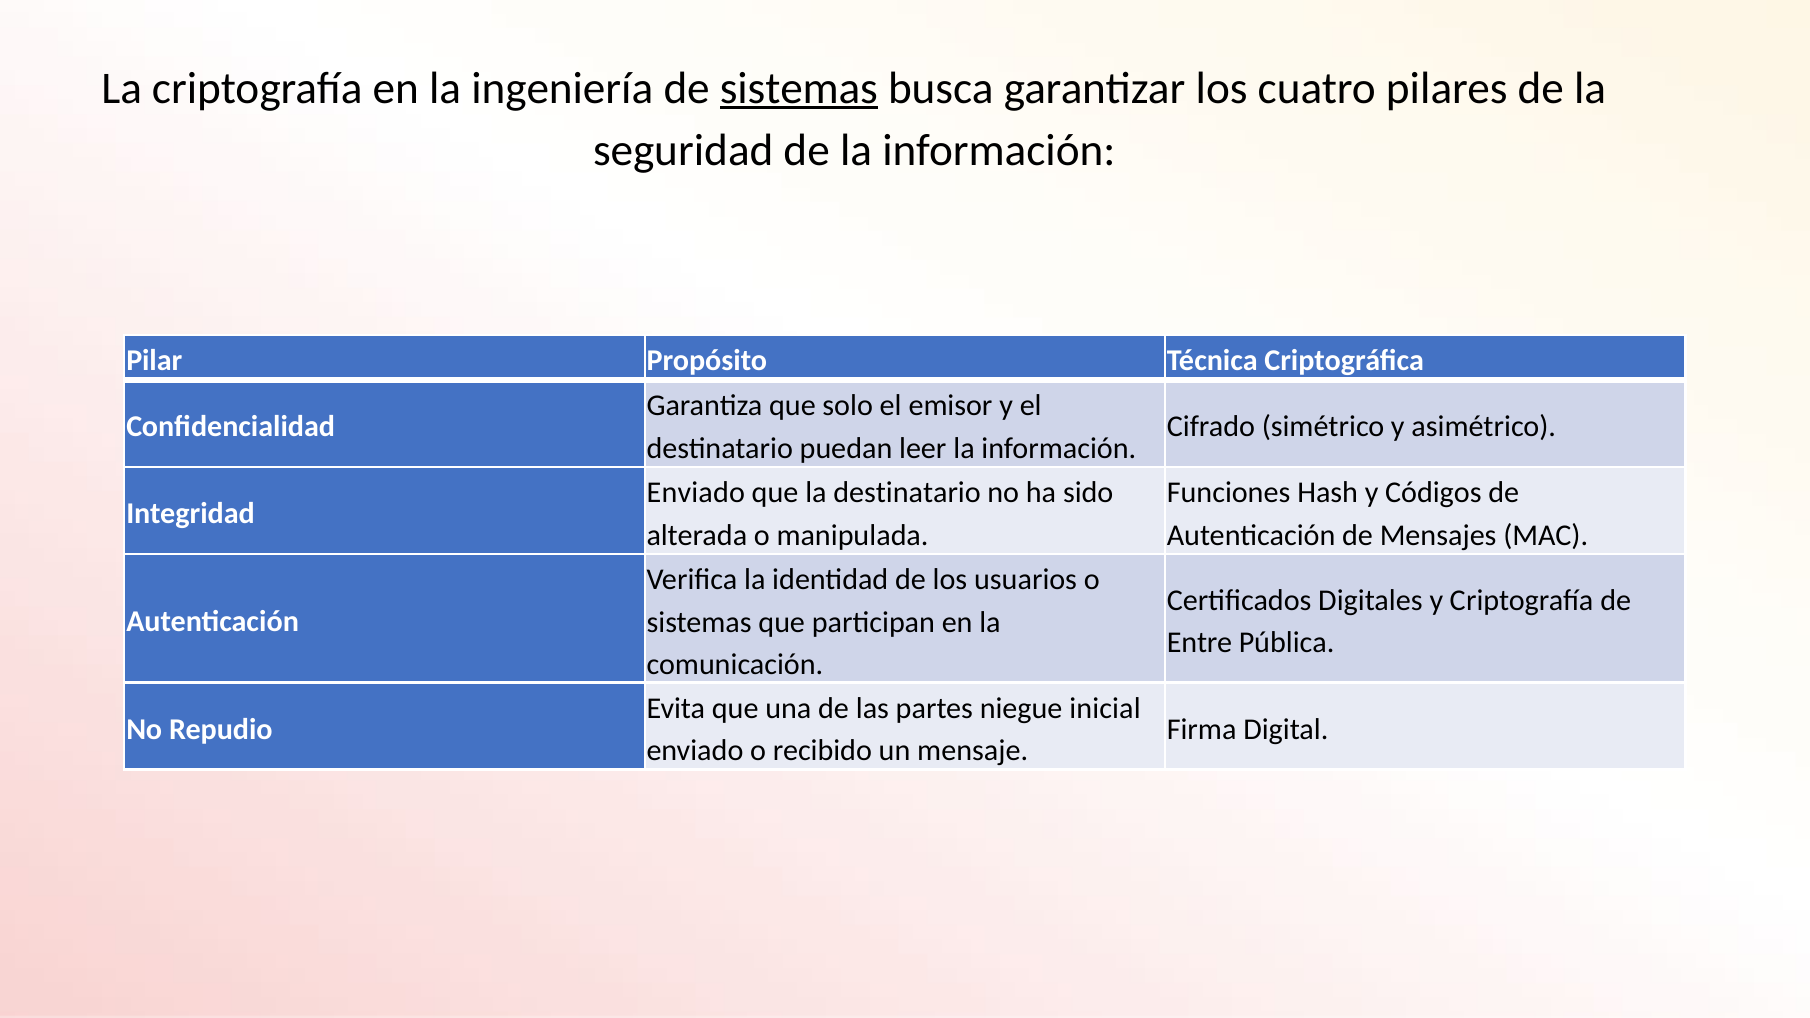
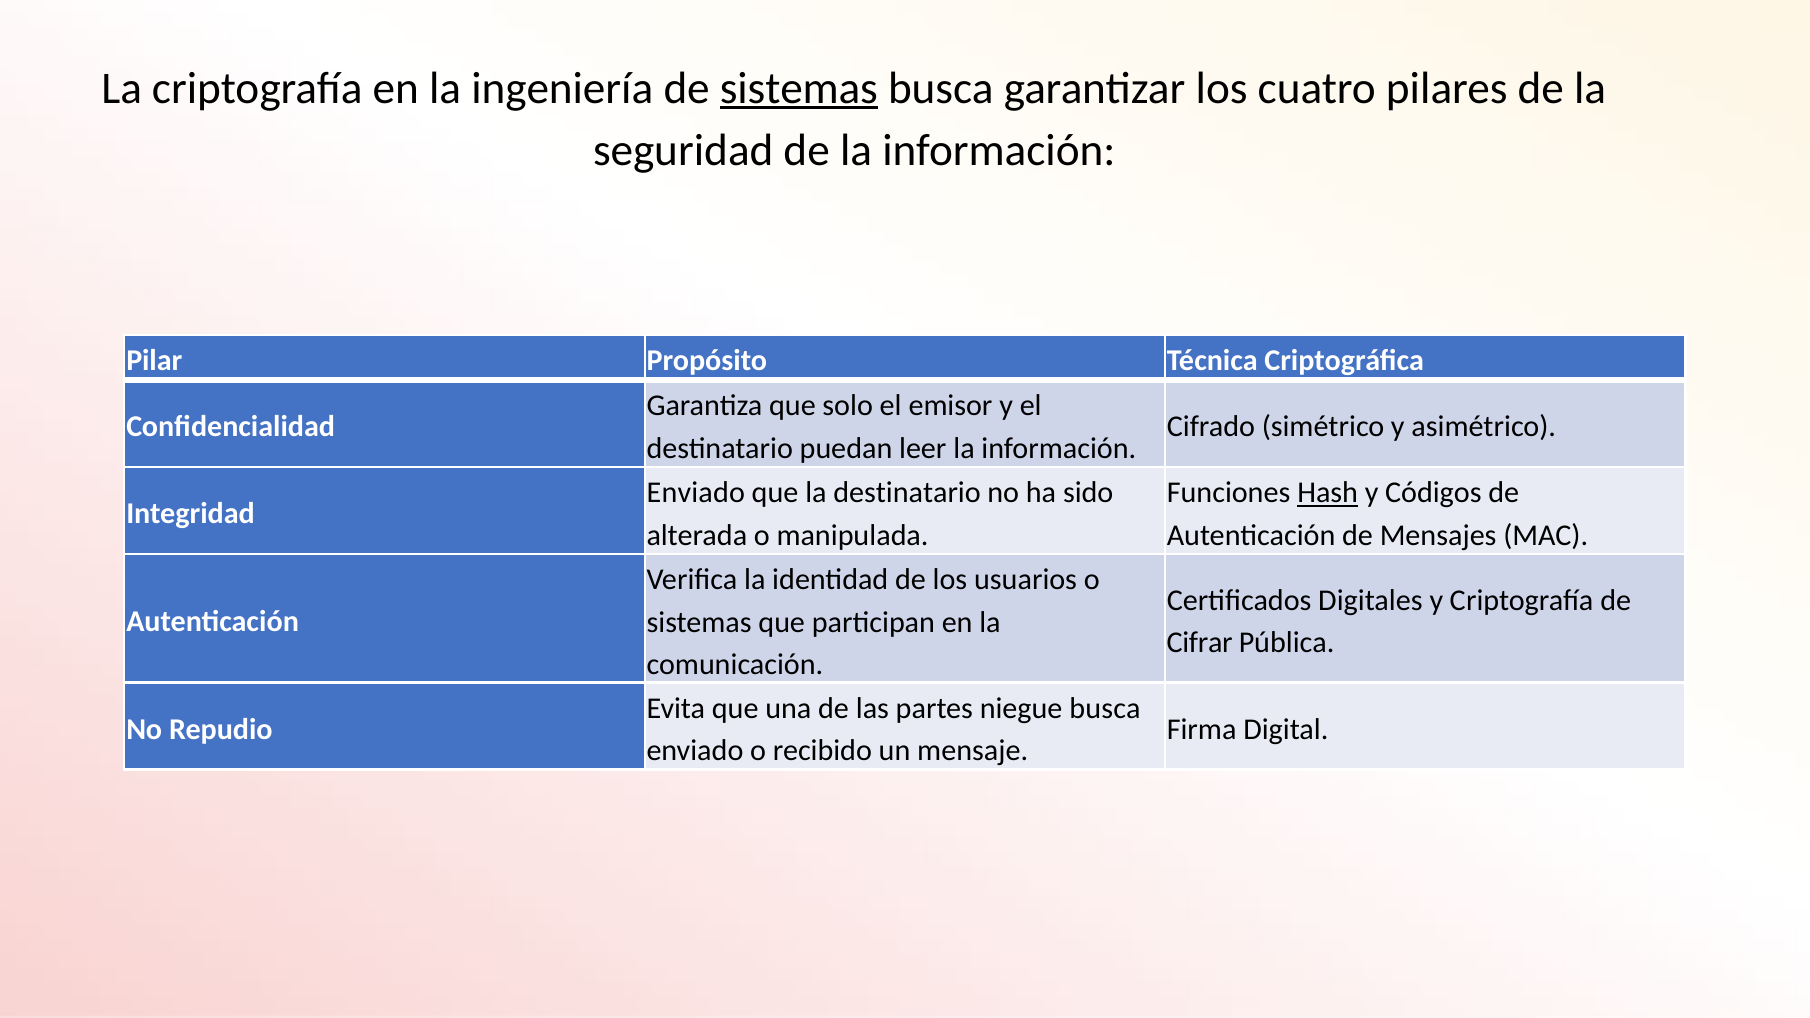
Hash underline: none -> present (1328, 493)
Entre: Entre -> Cifrar (1200, 643)
niegue inicial: inicial -> busca (1105, 709)
